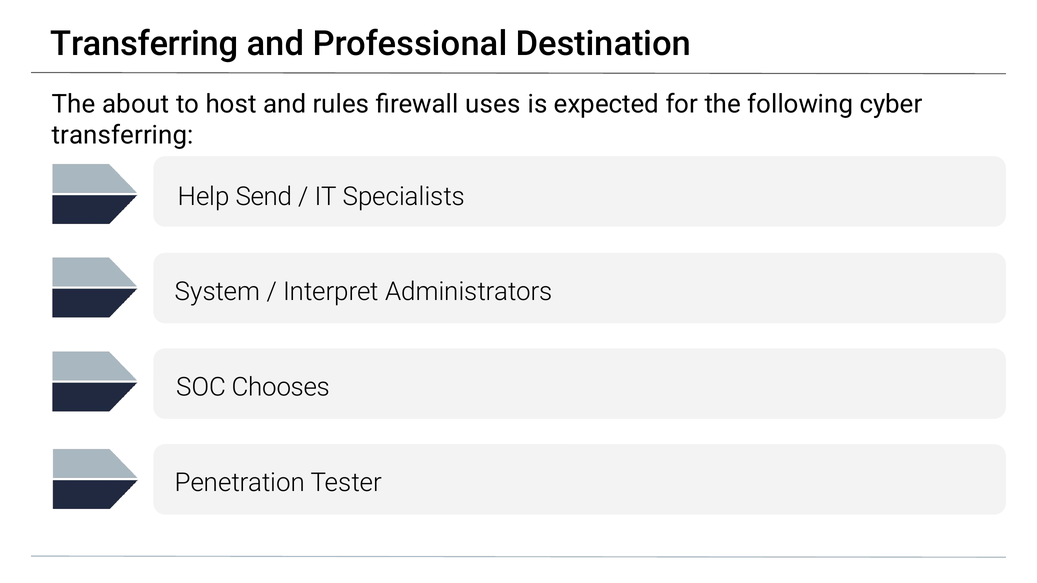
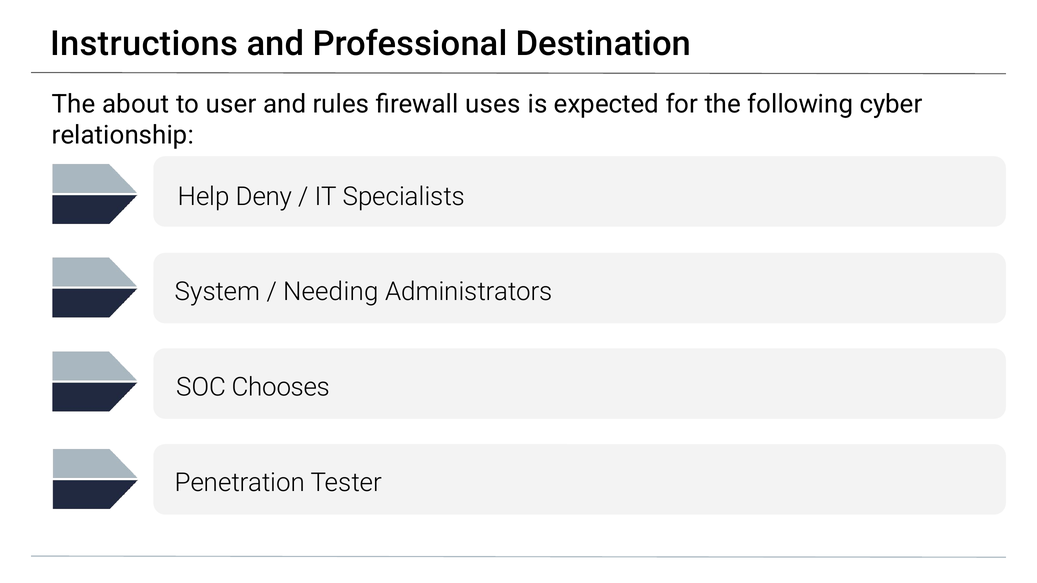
Transferring: Transferring -> Instructions (144, 44)
host: host -> user (231, 104)
transferring: transferring -> relationship (123, 136)
Send: Send -> Deny (264, 197)
Interpret: Interpret -> Needing (331, 292)
